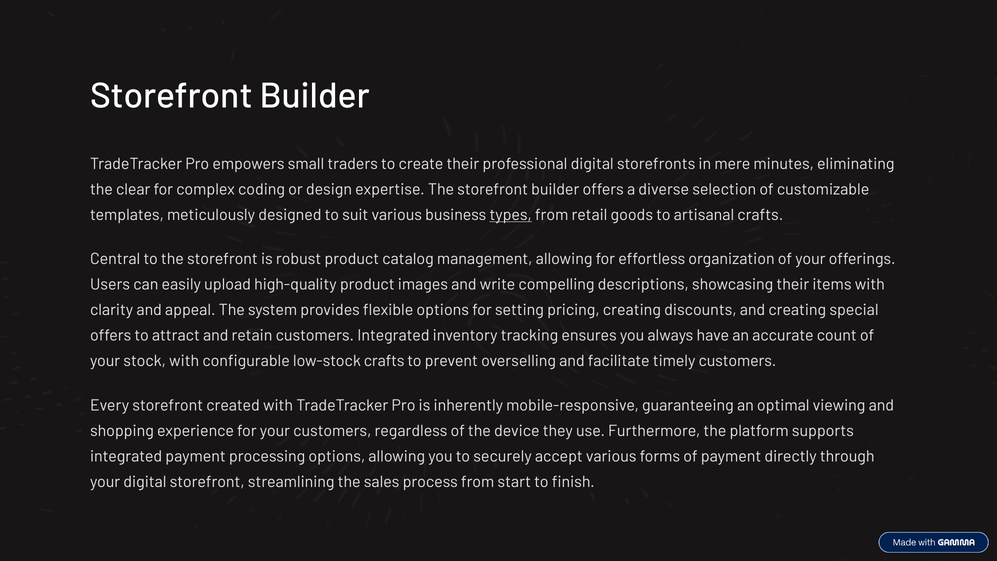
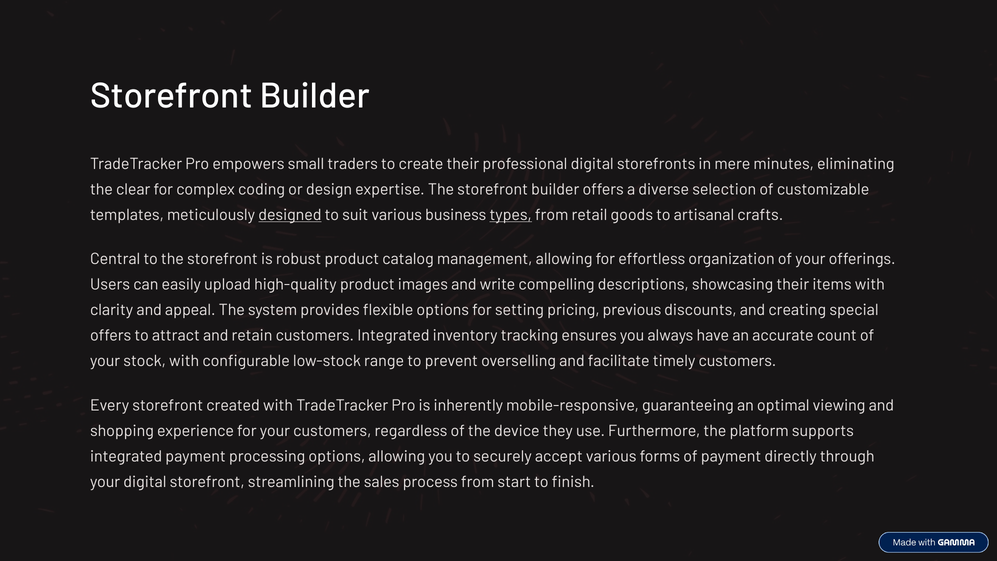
designed underline: none -> present (290, 215)
pricing creating: creating -> previous (632, 310)
low-stock crafts: crafts -> range (384, 361)
